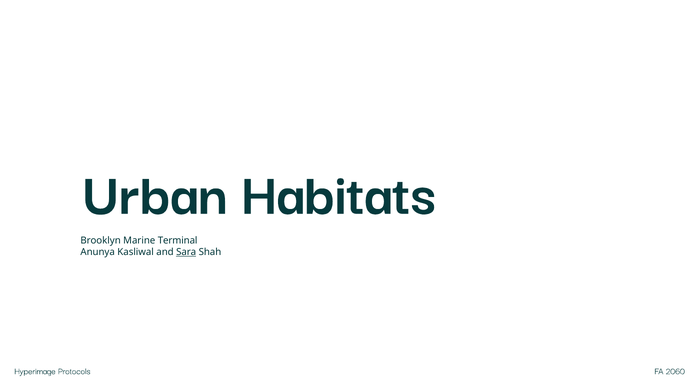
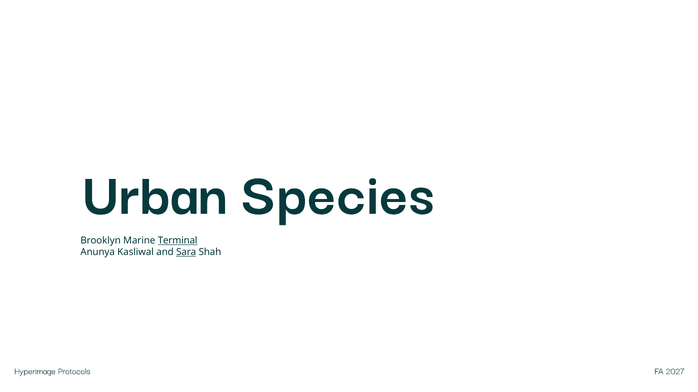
Habitats: Habitats -> Species (338, 194)
Terminal underline: none -> present (178, 241)
2060: 2060 -> 2027 (675, 372)
